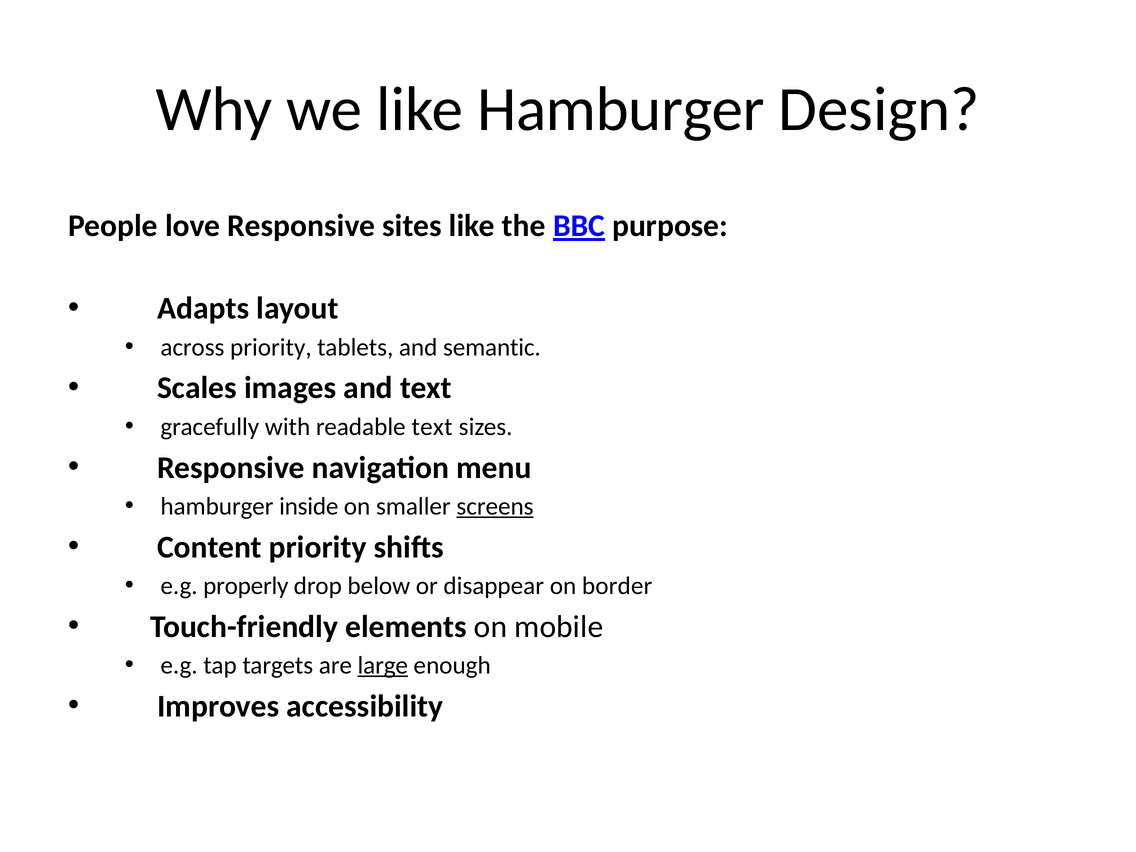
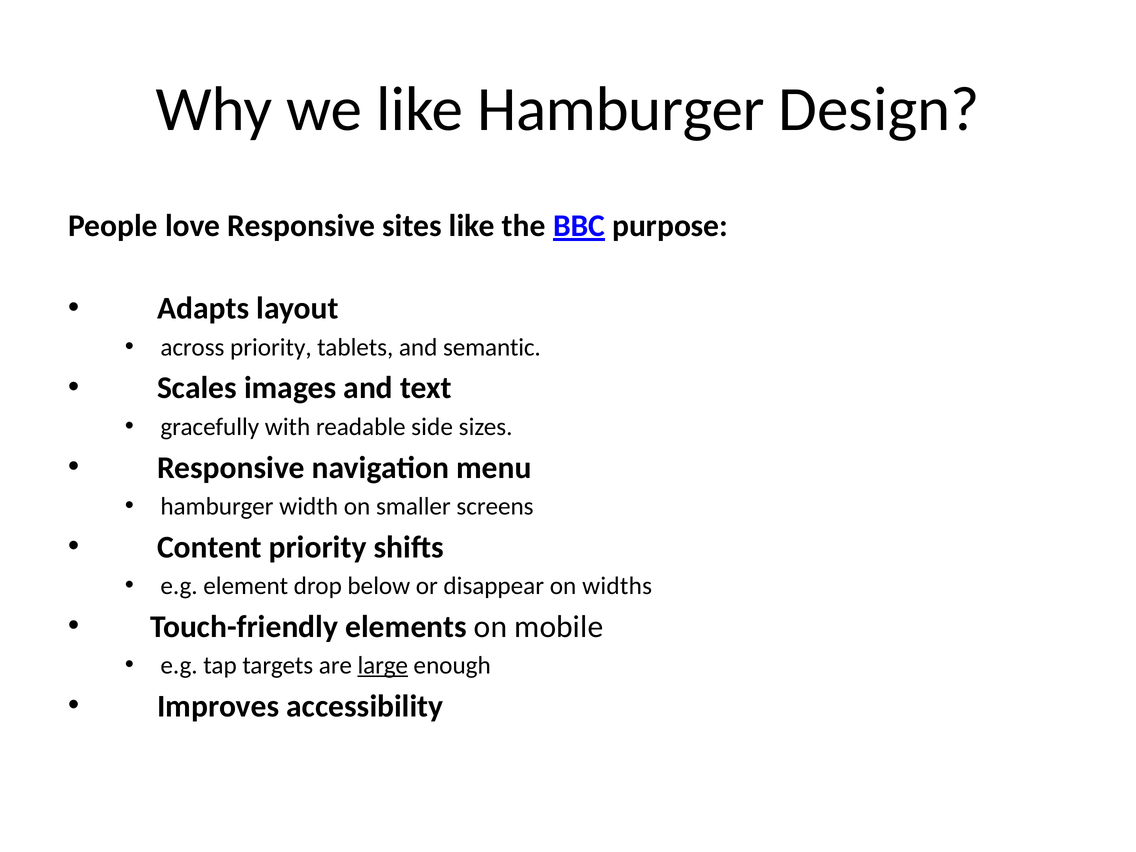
readable text: text -> side (432, 427)
inside: inside -> width (309, 506)
screens underline: present -> none (495, 506)
properly: properly -> element (246, 586)
border: border -> widths (617, 586)
